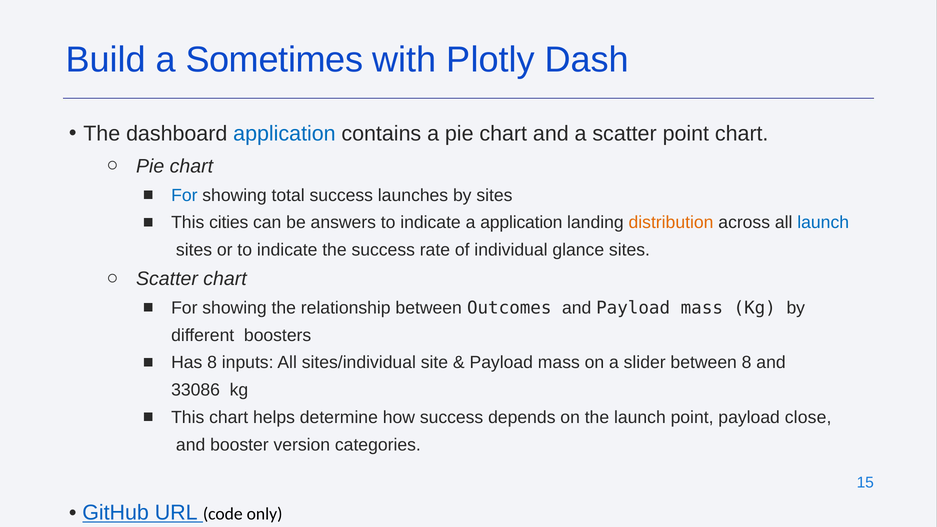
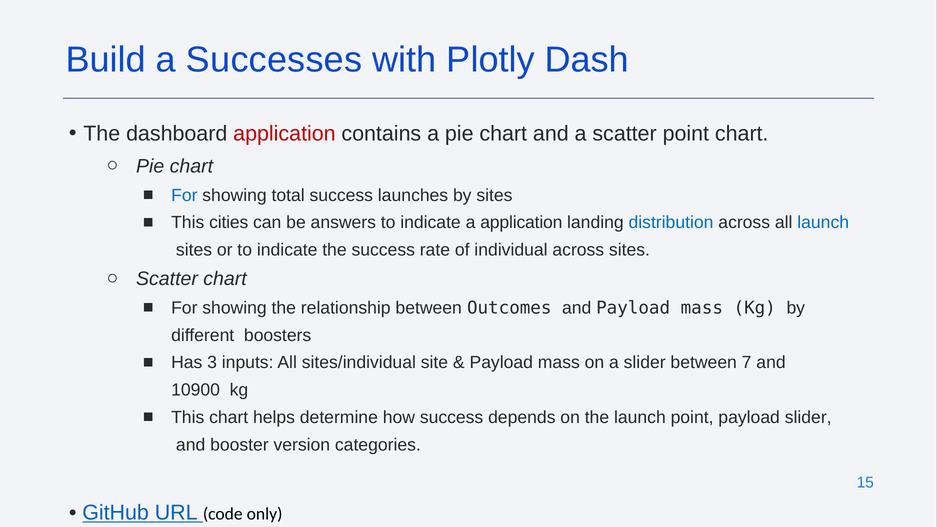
Sometimes: Sometimes -> Successes (274, 60)
application colour: blue -> red (284, 134)
distribution colour: orange -> blue (671, 223)
individual glance: glance -> across (578, 250)
Has 8: 8 -> 3 (212, 363)
between 8: 8 -> 7 (747, 363)
33086: 33086 -> 10900 (196, 390)
payload close: close -> slider (808, 417)
